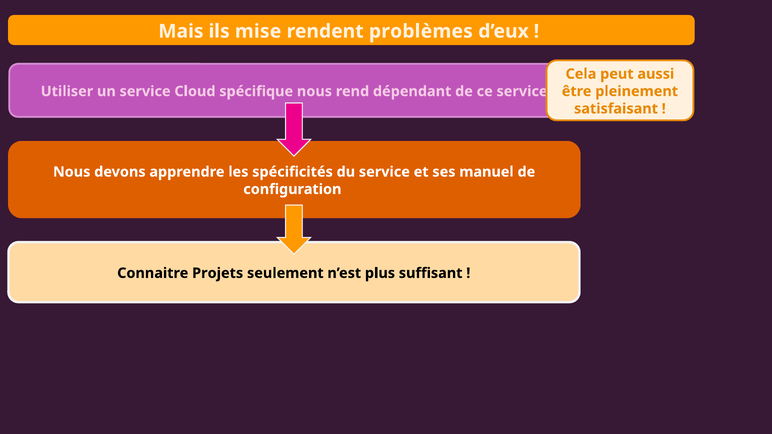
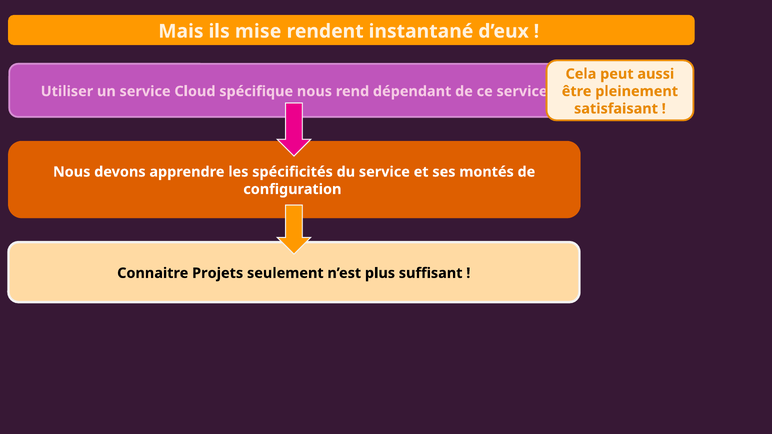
problèmes: problèmes -> instantané (421, 31)
manuel: manuel -> montés (487, 172)
